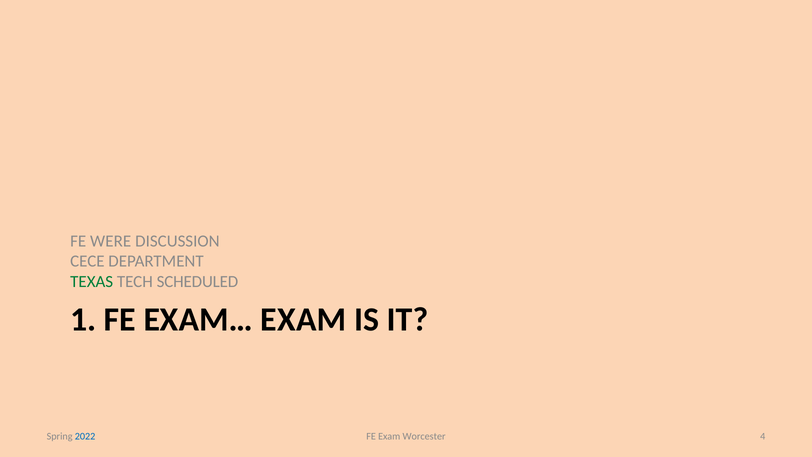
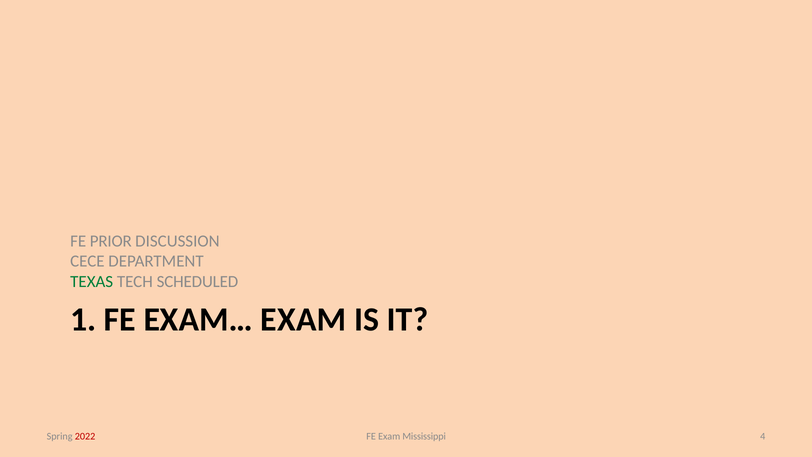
WERE: WERE -> PRIOR (111, 241)
Worcester: Worcester -> Mississippi (424, 436)
2022 colour: blue -> red (85, 436)
